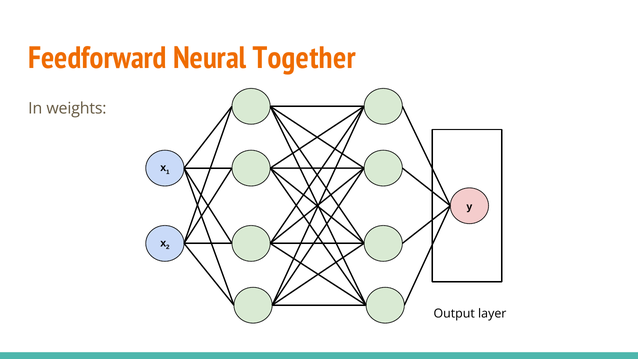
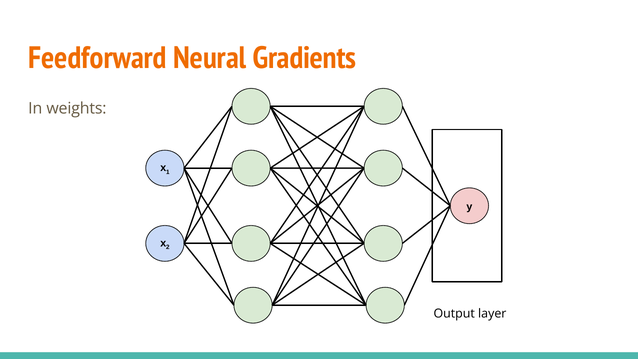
Together: Together -> Gradients (305, 58)
